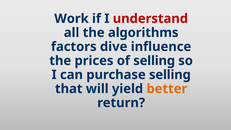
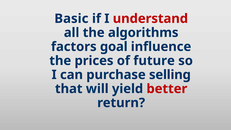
Work: Work -> Basic (71, 19)
dive: dive -> goal (114, 47)
of selling: selling -> future (154, 61)
better colour: orange -> red (167, 89)
